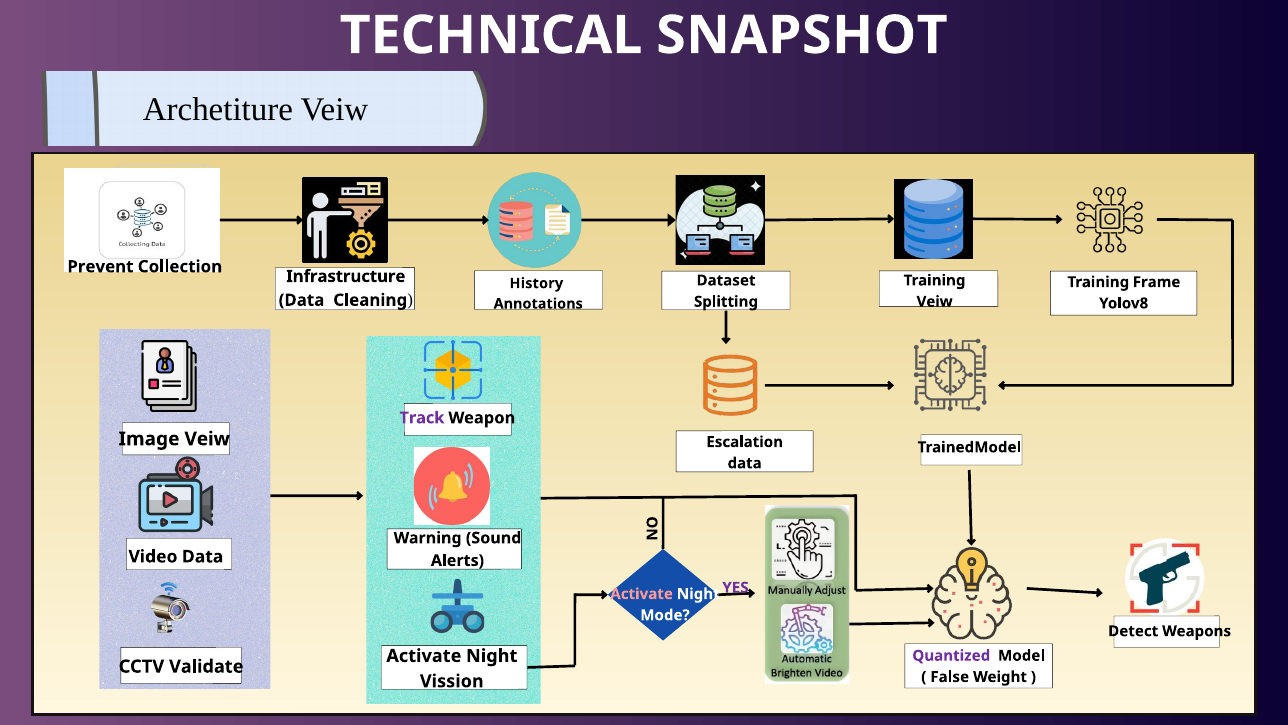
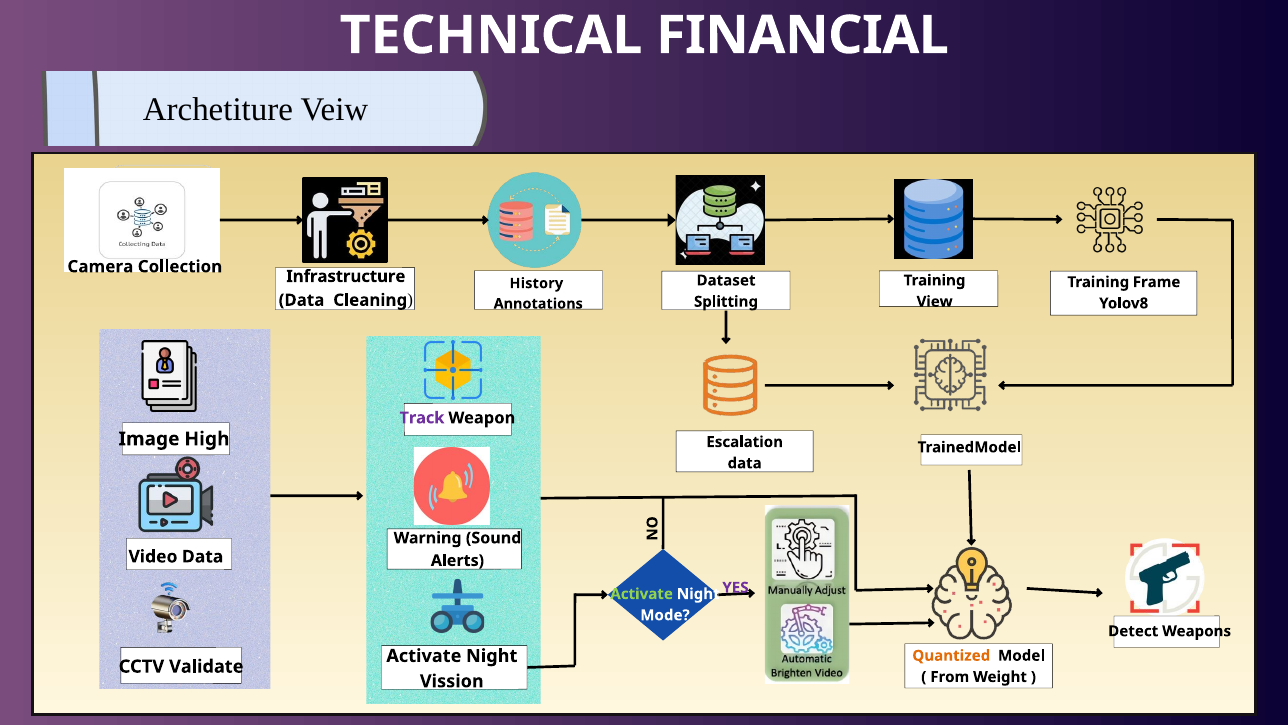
SNAPSHOT: SNAPSHOT -> FINANCIAL (802, 35)
Prevent: Prevent -> Camera (100, 266)
Veiw: Veiw -> View (935, 301)
Image Veiw: Veiw -> High (207, 439)
Activate colour: pink -> light green (642, 594)
Quantized colour: purple -> orange (951, 655)
False: False -> From (950, 677)
